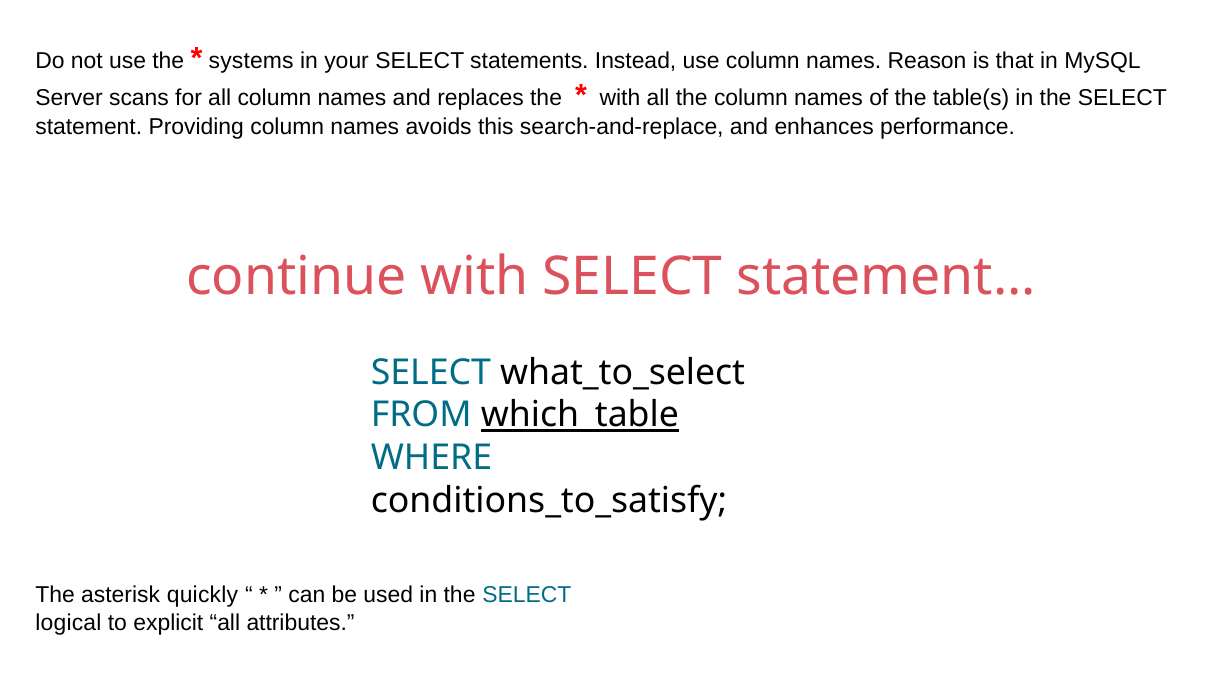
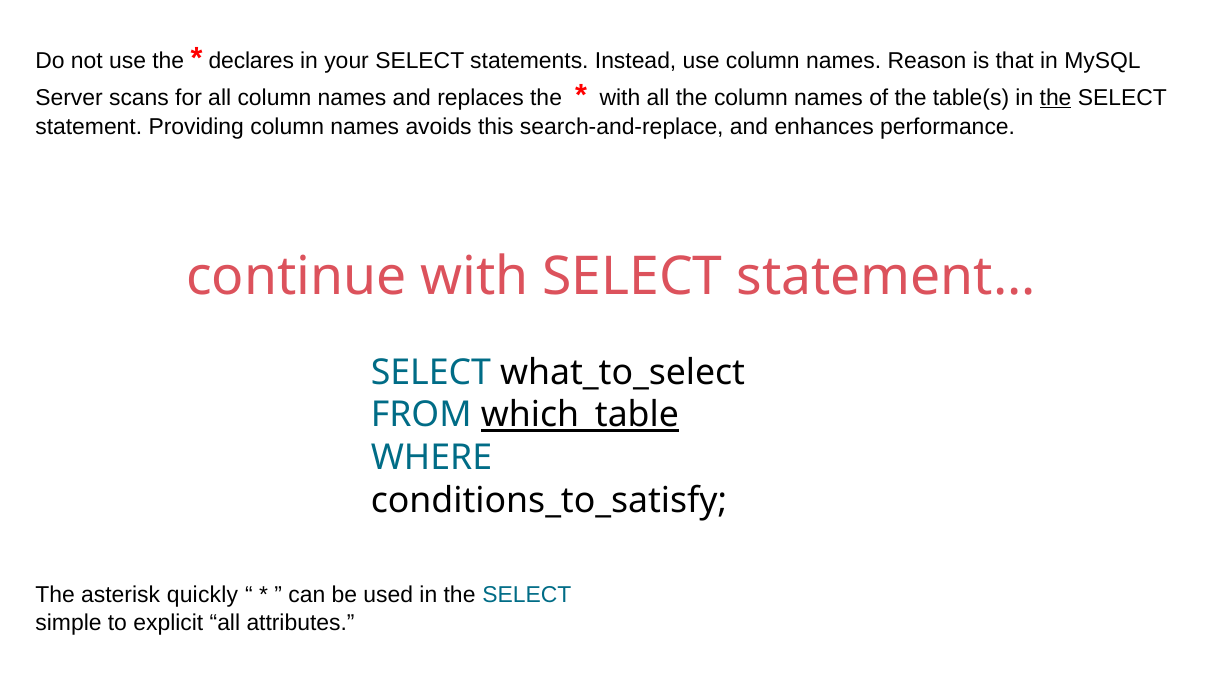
systems: systems -> declares (251, 61)
the underline: none -> present (1056, 97)
logical: logical -> simple (69, 622)
